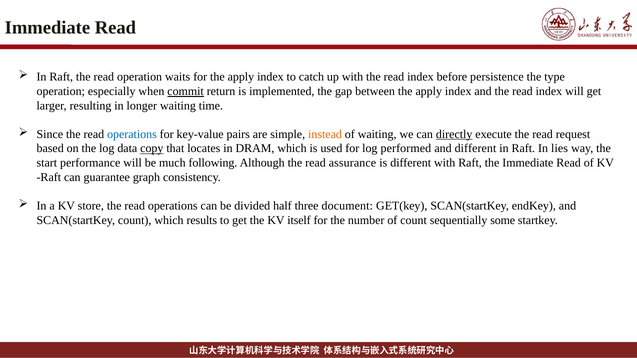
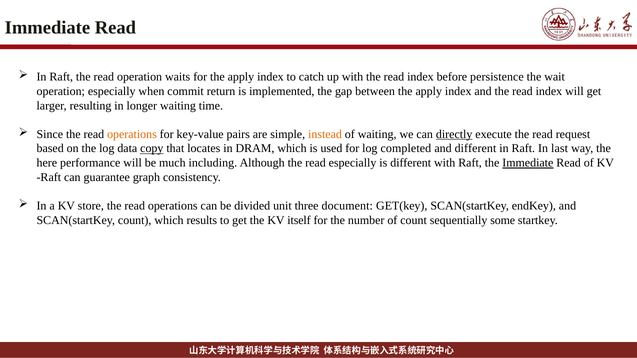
type: type -> wait (555, 77)
commit underline: present -> none (186, 91)
operations colour: blue -> orange (132, 134)
performed: performed -> completed (406, 149)
lies: lies -> last (560, 149)
start: start -> here (47, 163)
following: following -> including (213, 163)
read assurance: assurance -> especially (353, 163)
Immediate underline: none -> present (528, 163)
half: half -> unit (282, 206)
